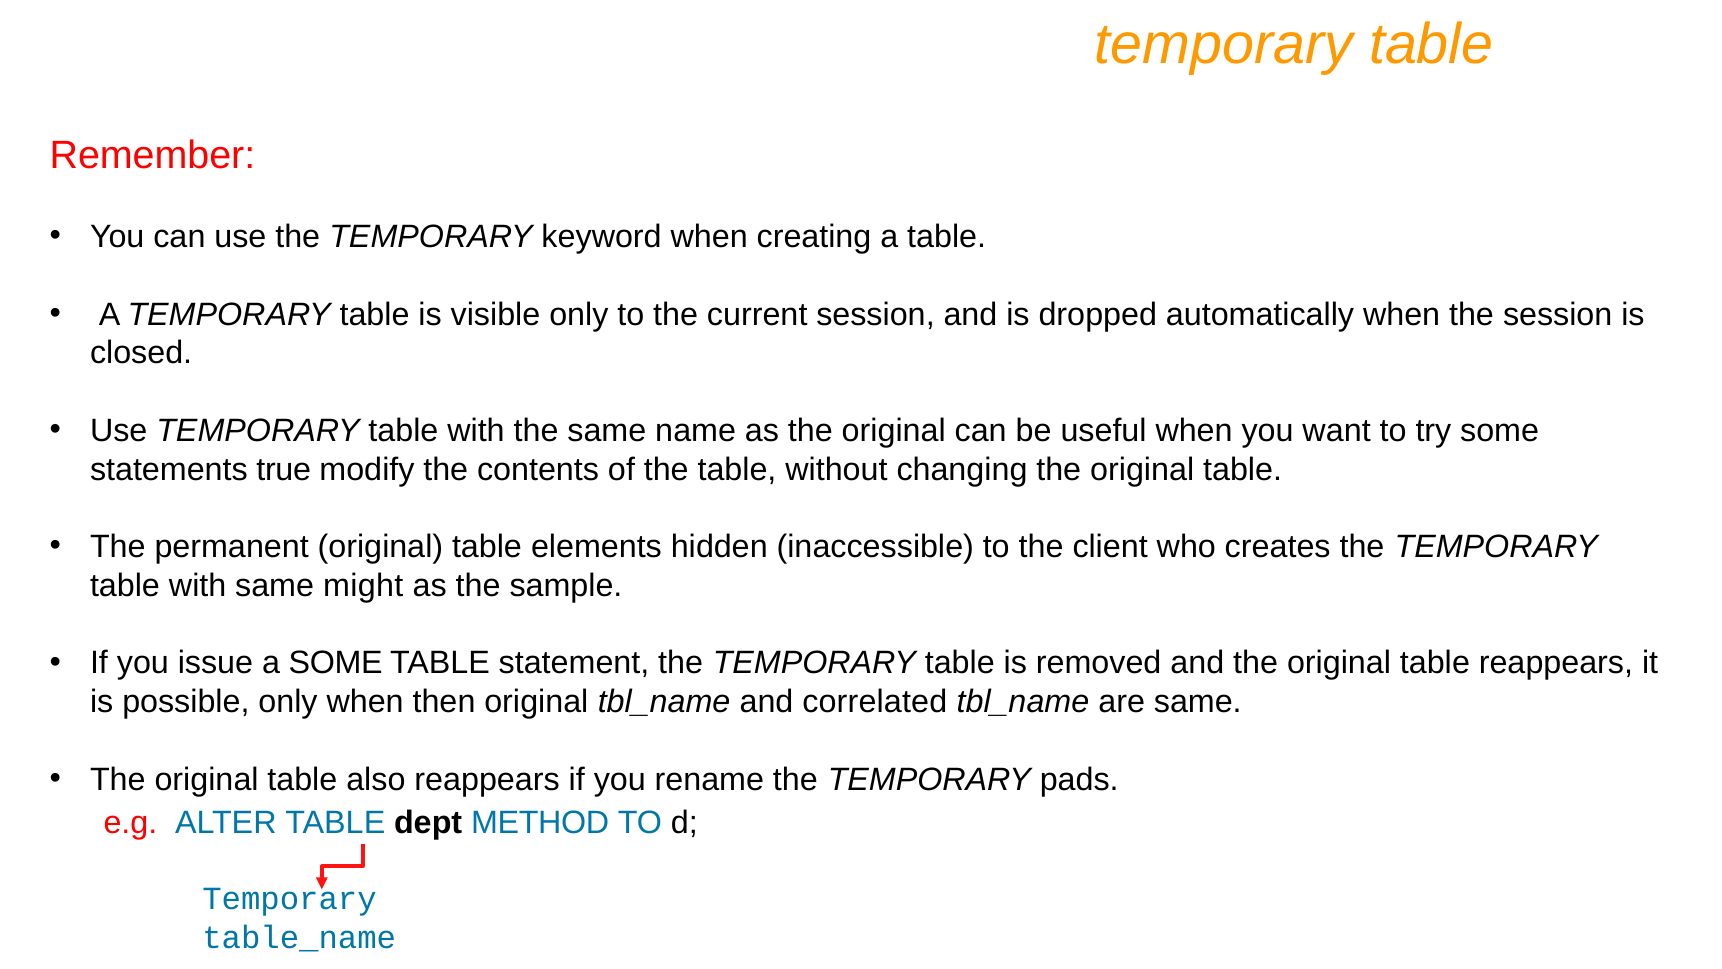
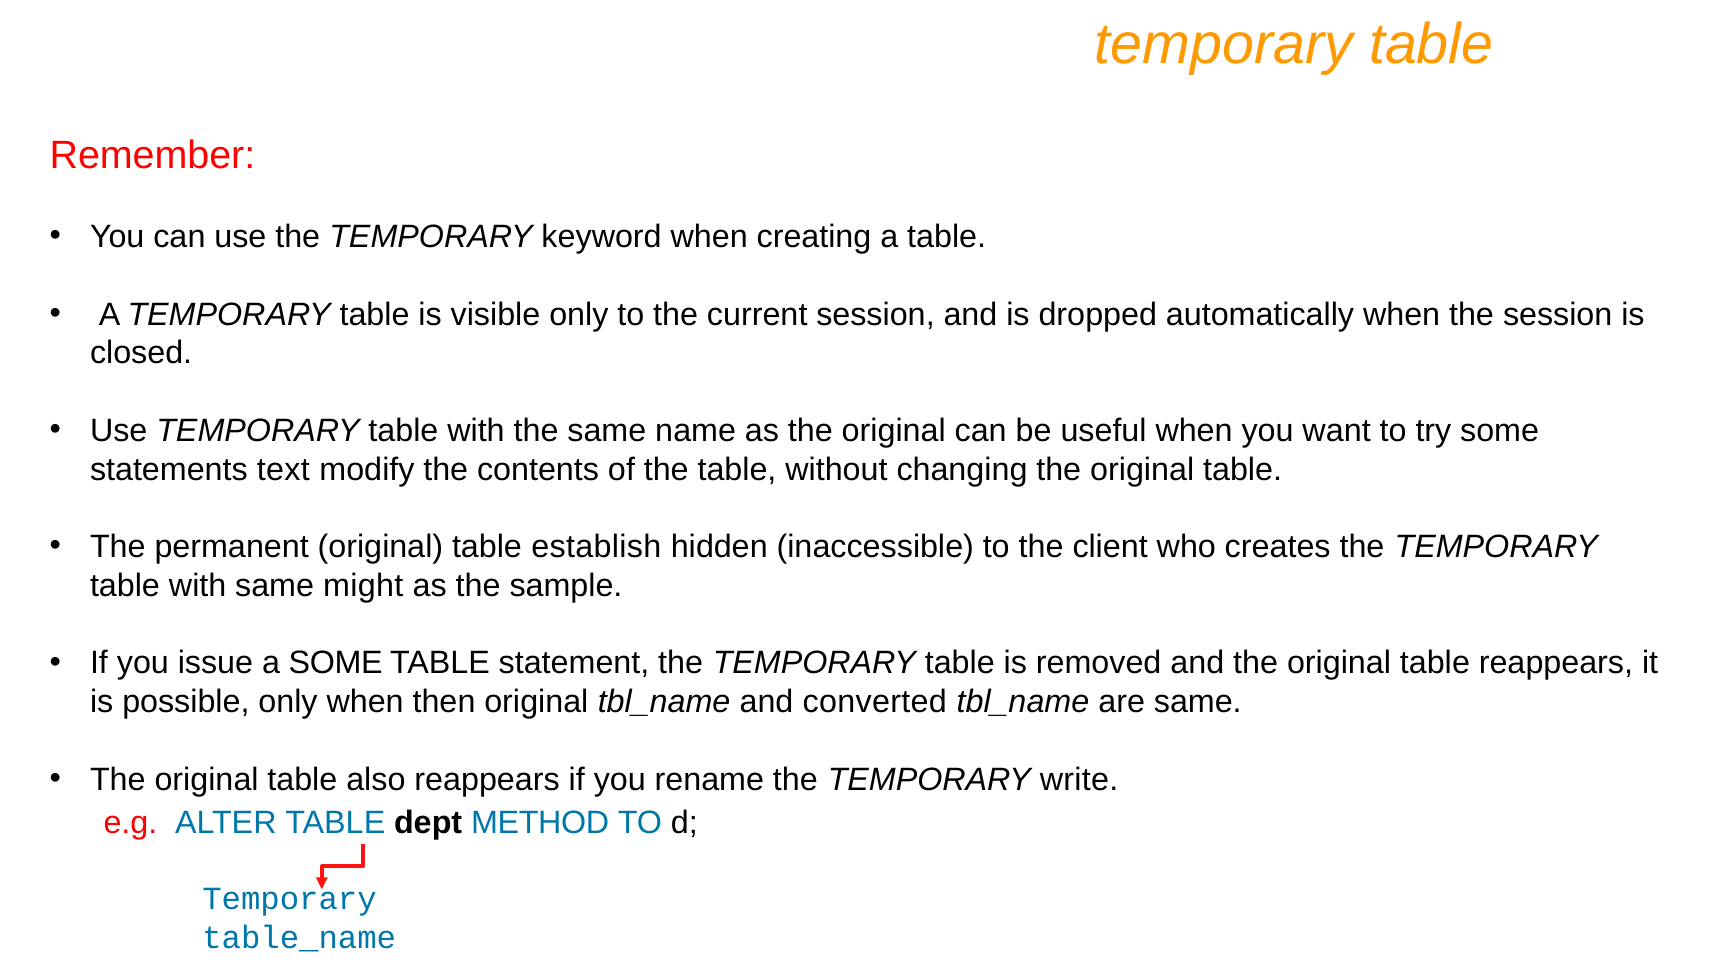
true: true -> text (283, 469)
elements: elements -> establish (596, 547)
correlated: correlated -> converted (875, 702)
pads: pads -> write (1079, 779)
